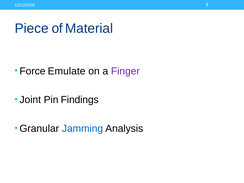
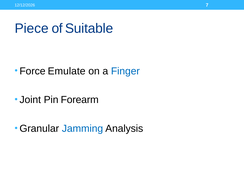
Material: Material -> Suitable (89, 28)
Finger colour: purple -> blue (125, 71)
Findings: Findings -> Forearm (80, 100)
